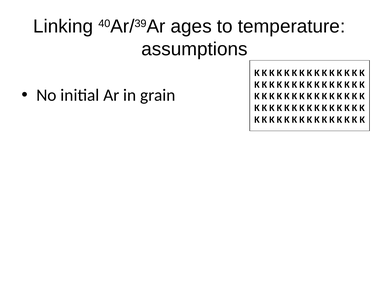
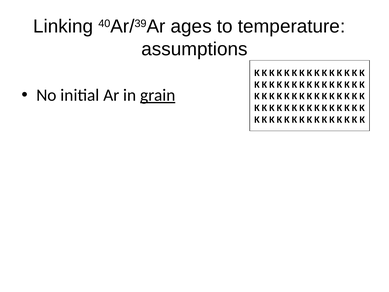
grain underline: none -> present (158, 95)
